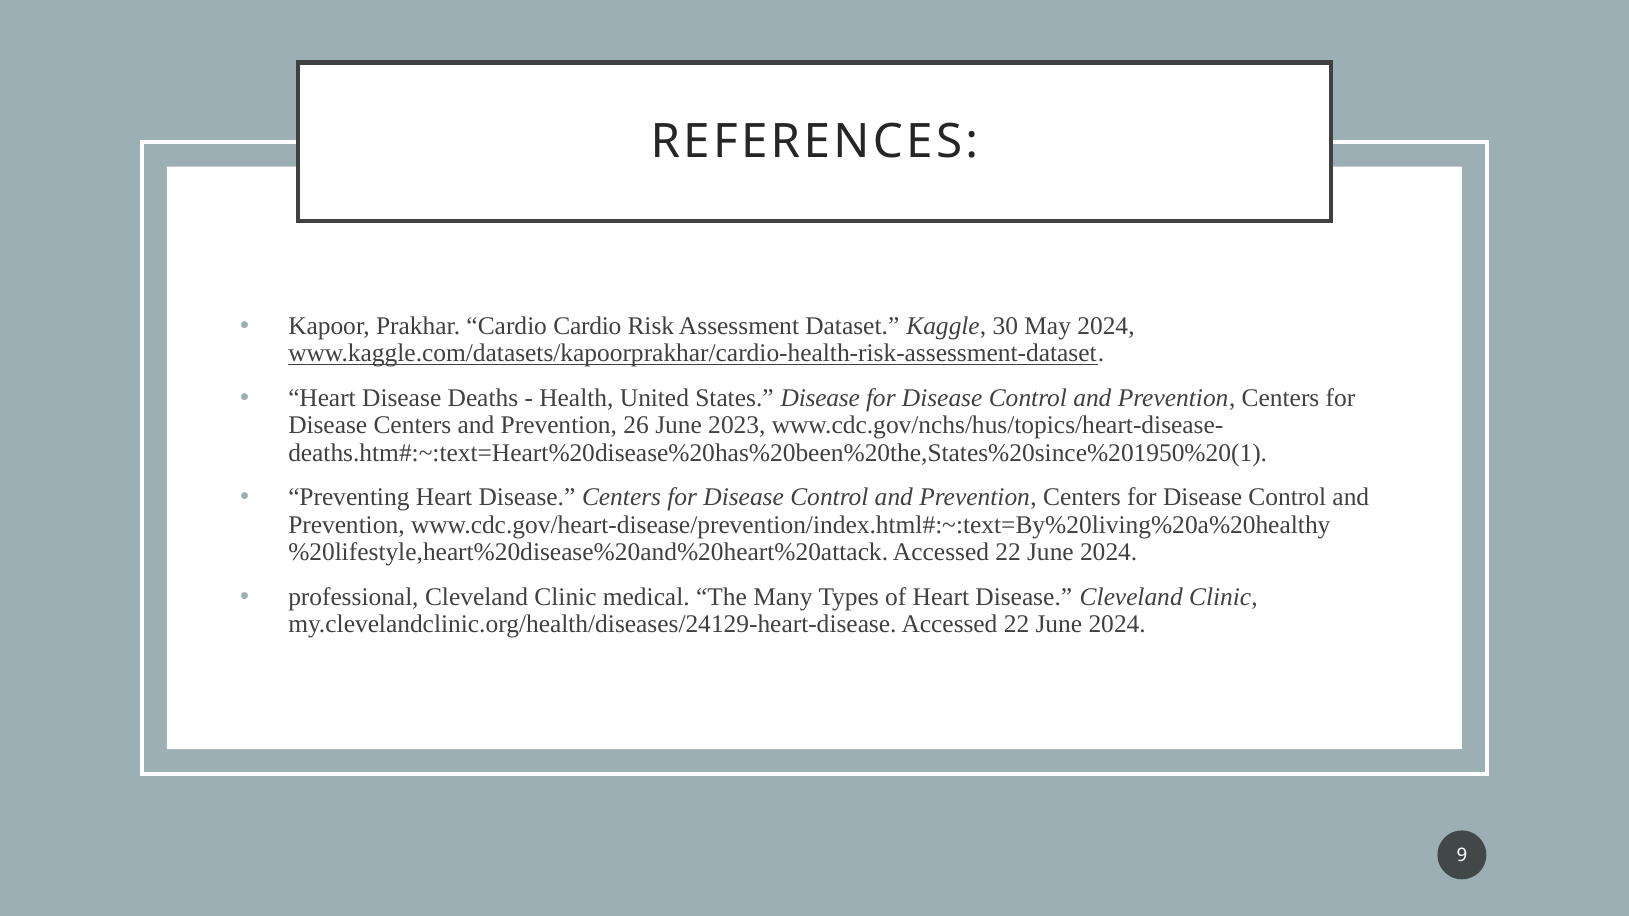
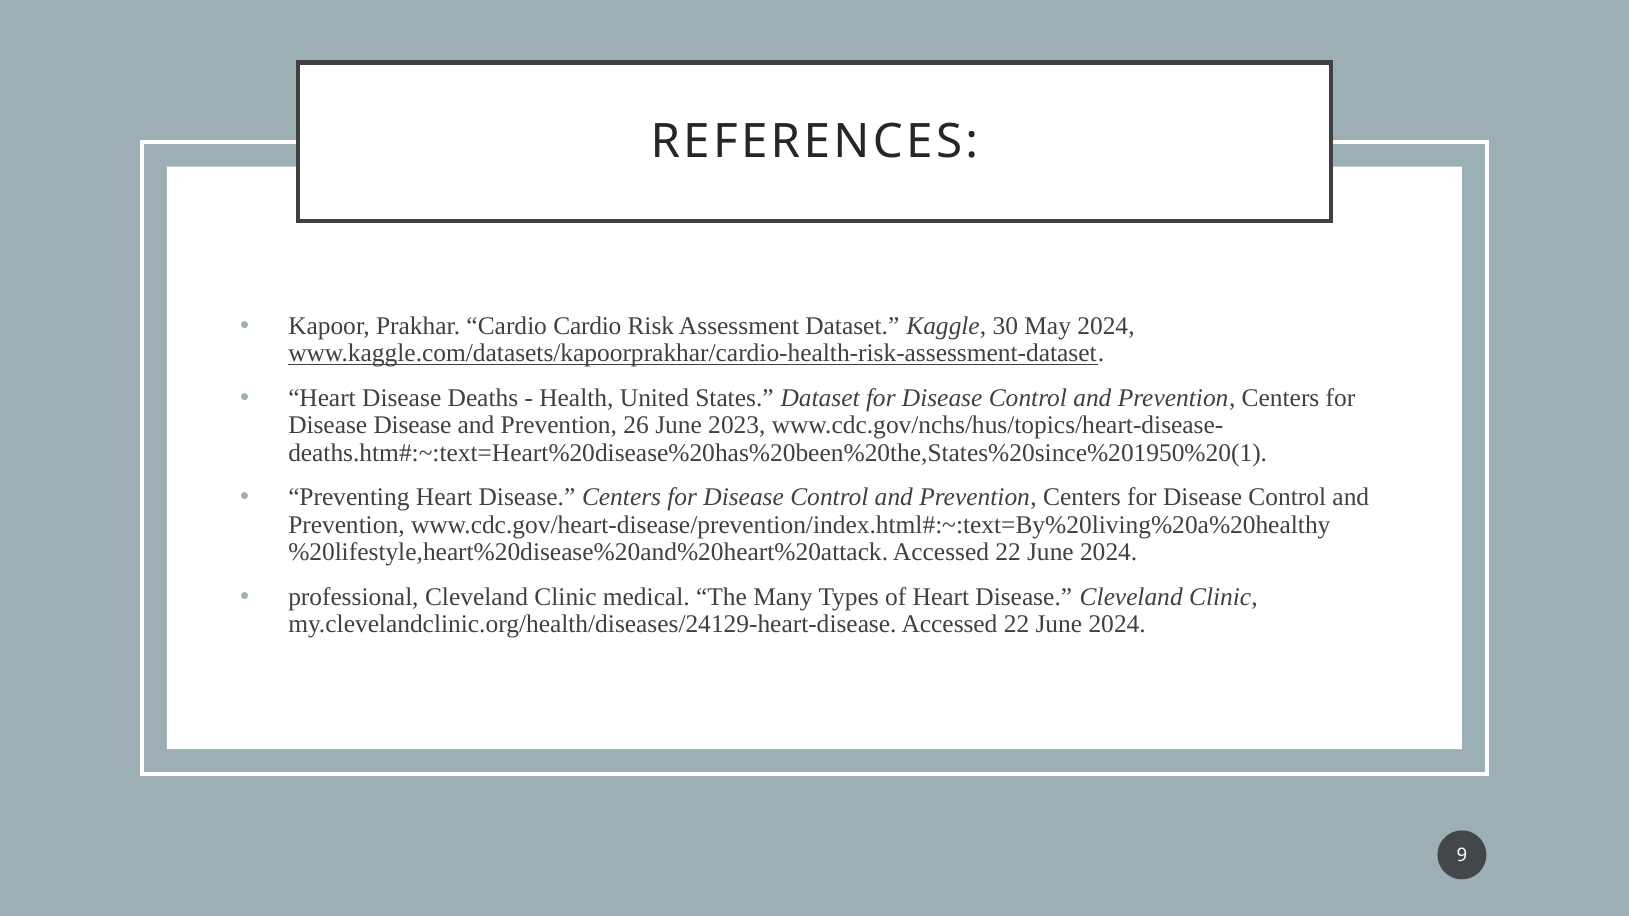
States Disease: Disease -> Dataset (820, 398)
Centers: Centers -> Disease (412, 425)
